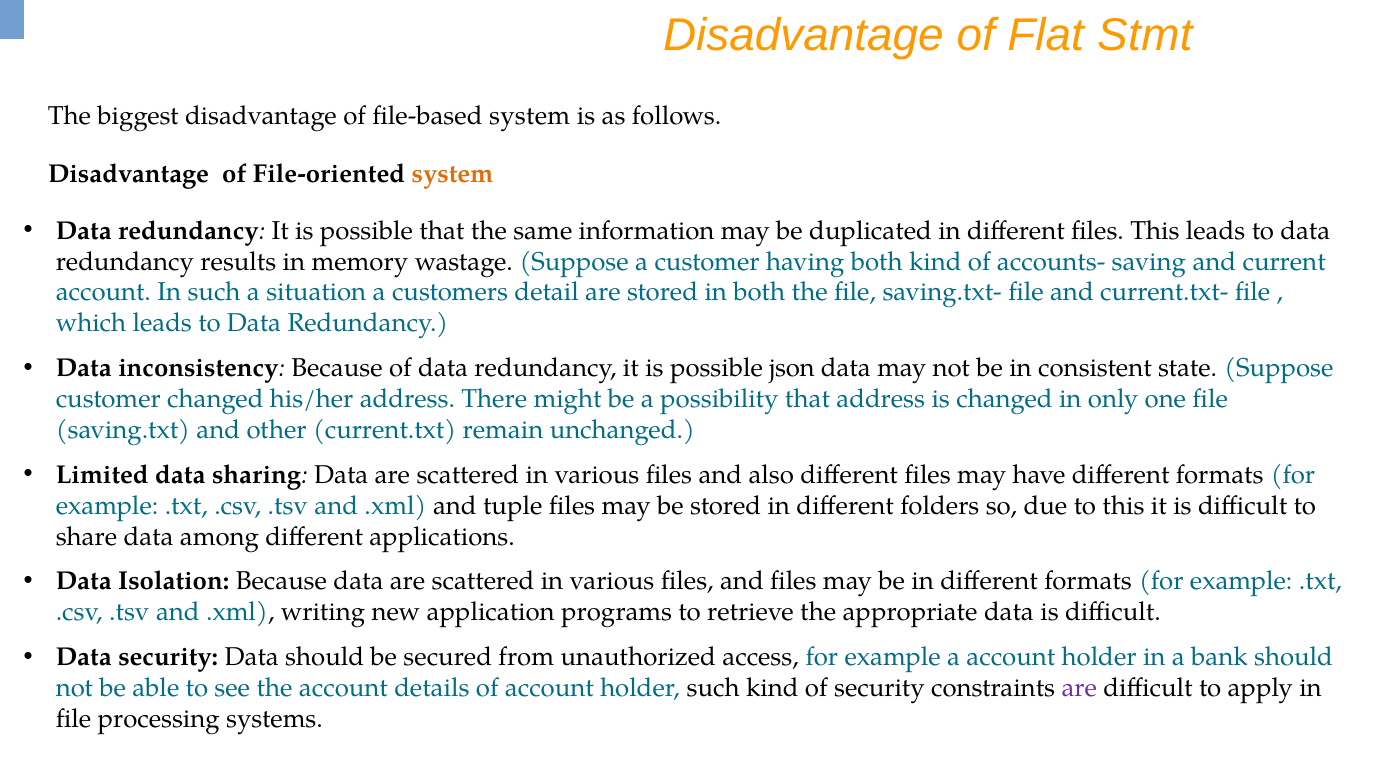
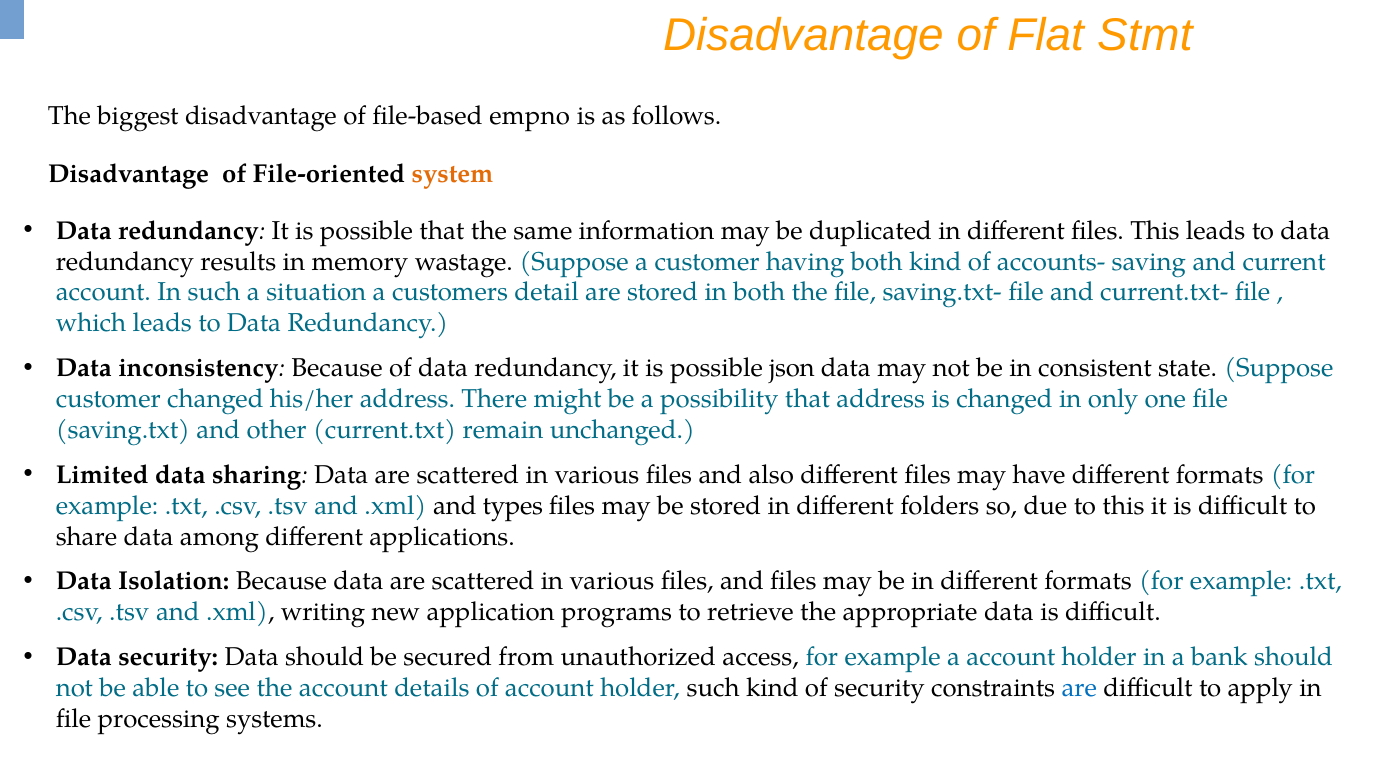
file-based system: system -> empno (530, 116)
tuple: tuple -> types (513, 506)
are colour: purple -> blue (1079, 688)
